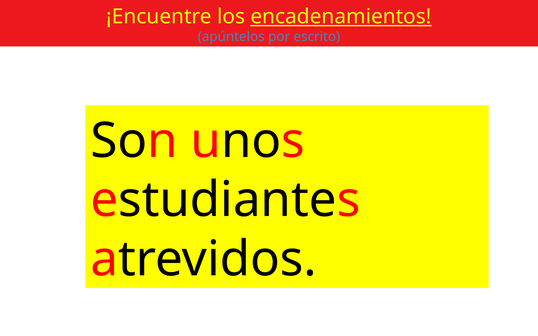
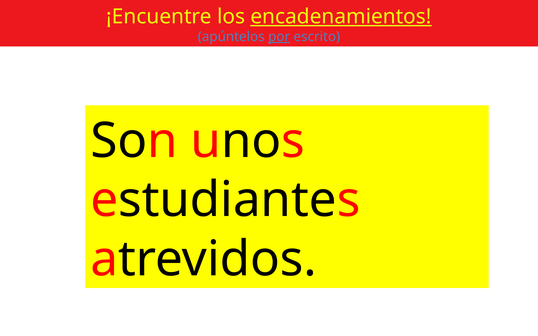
por underline: none -> present (279, 37)
